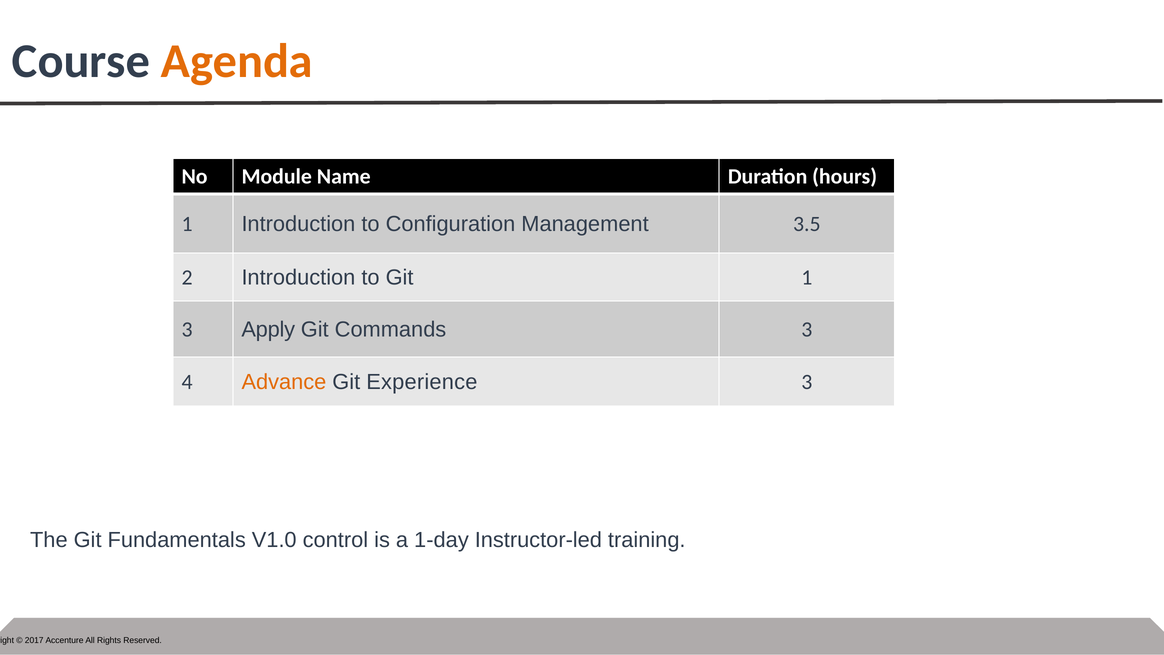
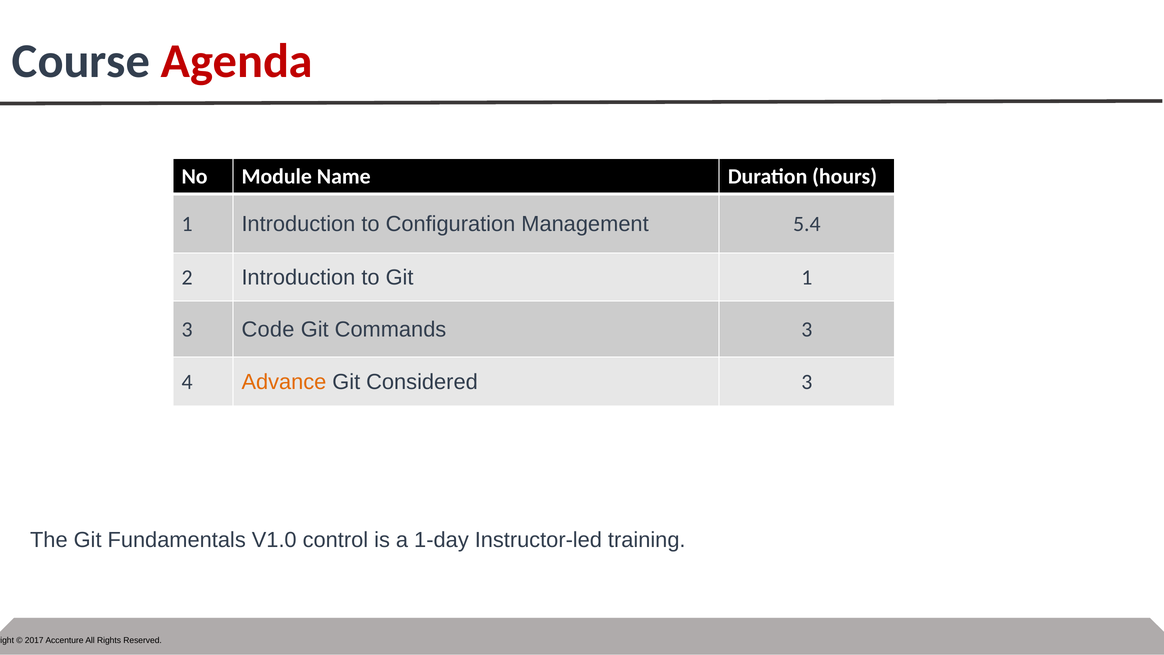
Agenda colour: orange -> red (237, 61)
3.5: 3.5 -> 5.4 (807, 224)
Apply: Apply -> Code (268, 329)
Experience: Experience -> Considered (422, 382)
